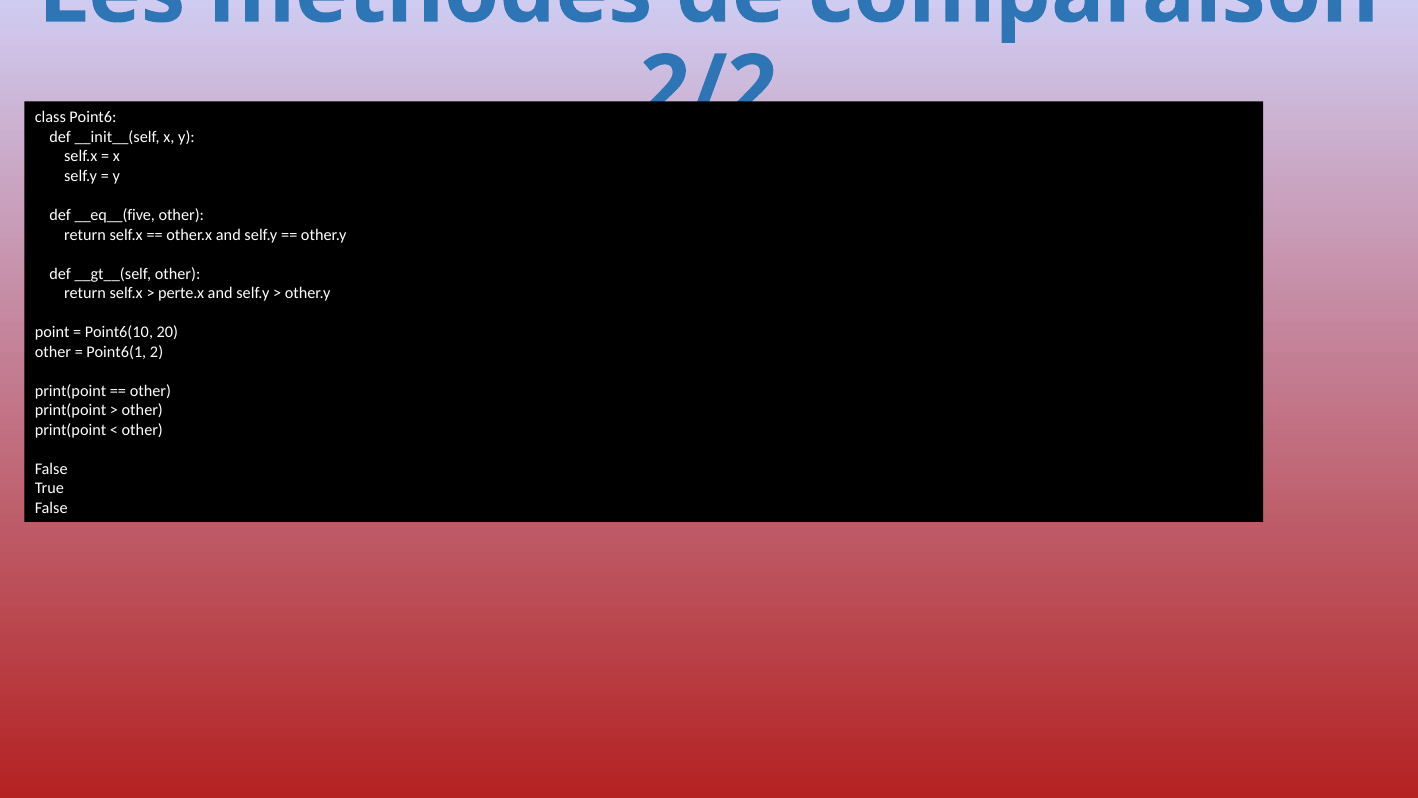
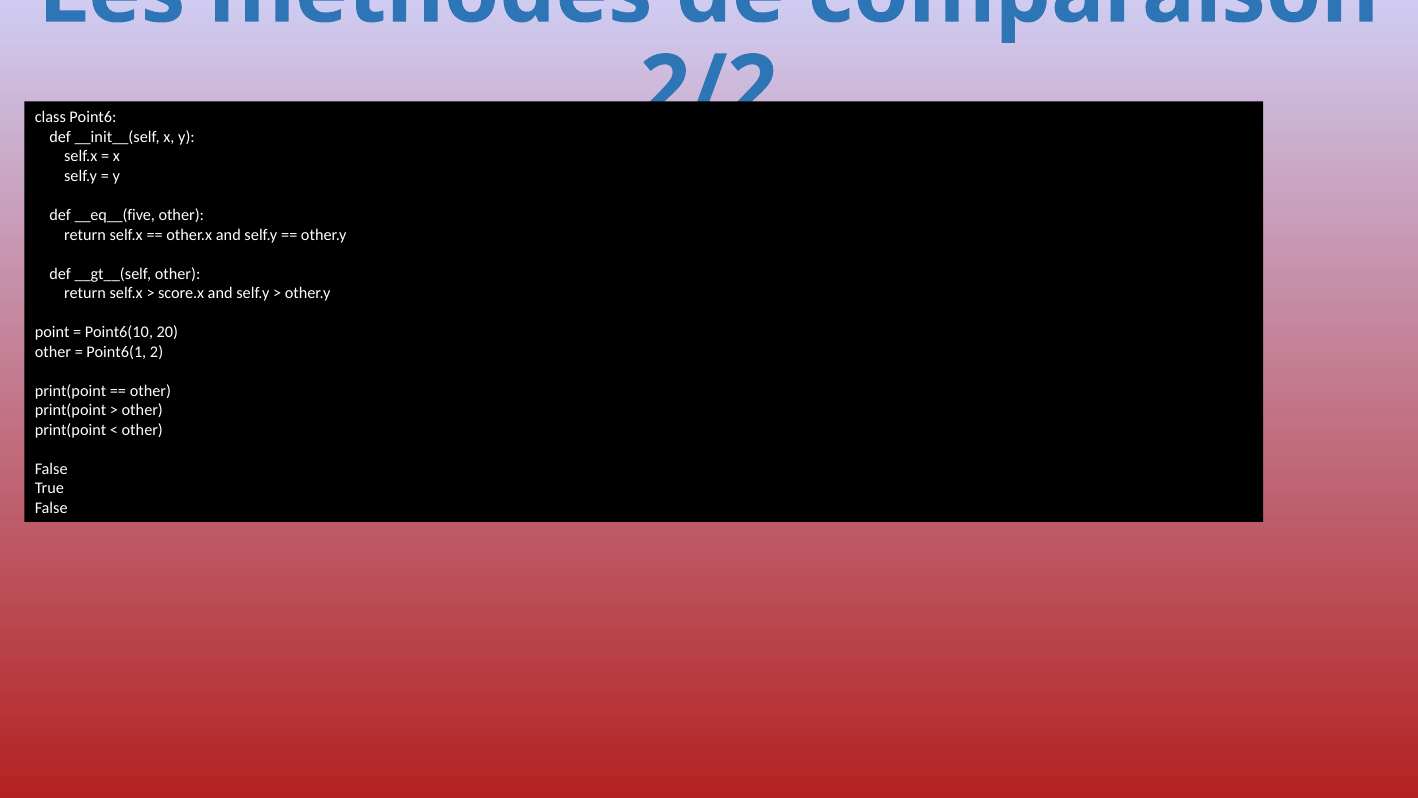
perte.x: perte.x -> score.x (181, 293)
